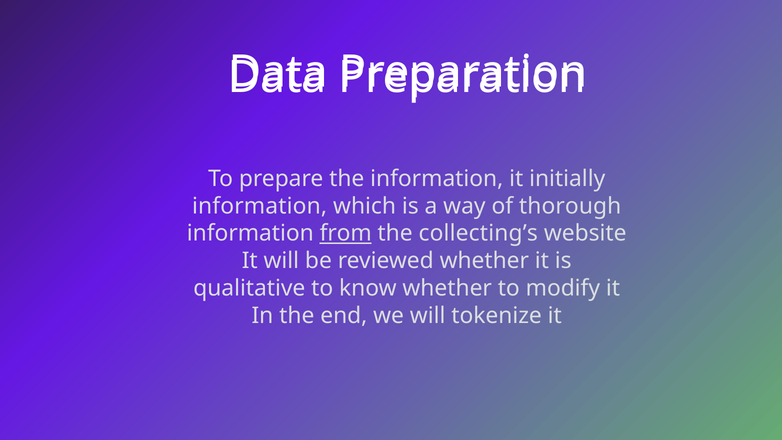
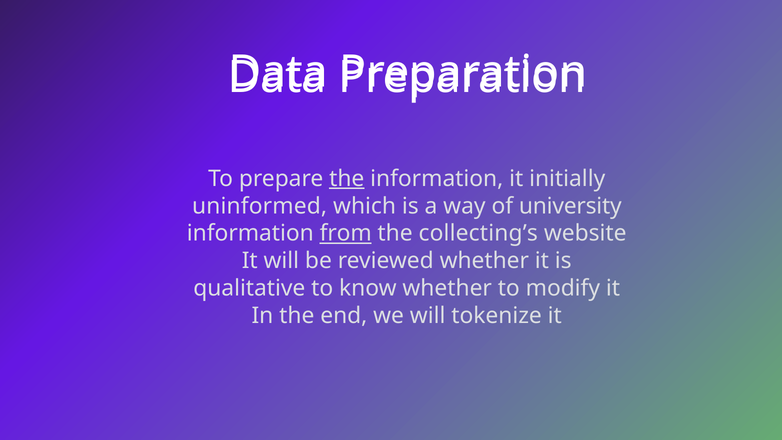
the underline: none -> present (347, 179)
information: information -> uninformed (260, 206)
thorough: thorough -> university (570, 206)
